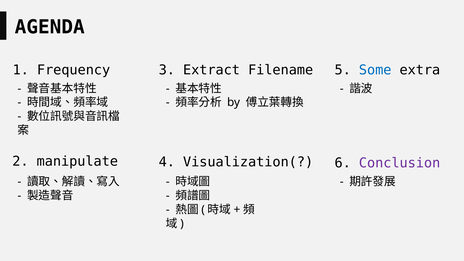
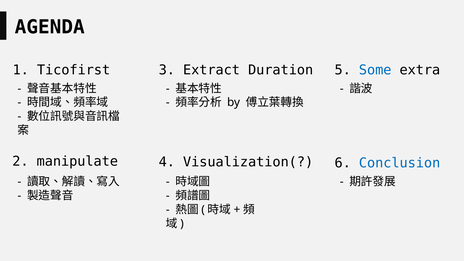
Frequency: Frequency -> Ticofirst (74, 70)
Filename: Filename -> Duration (281, 70)
Conclusion colour: purple -> blue (400, 163)
